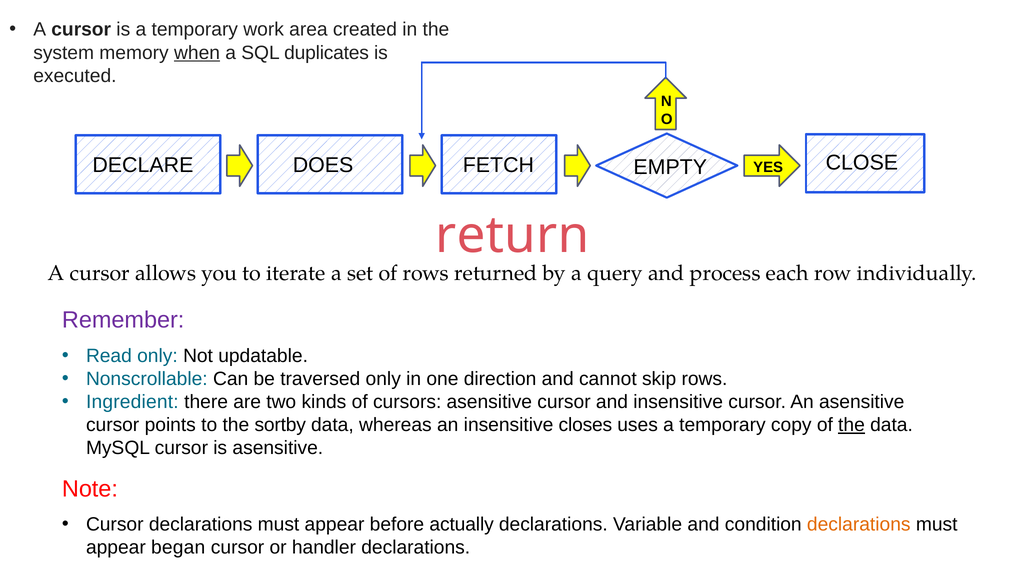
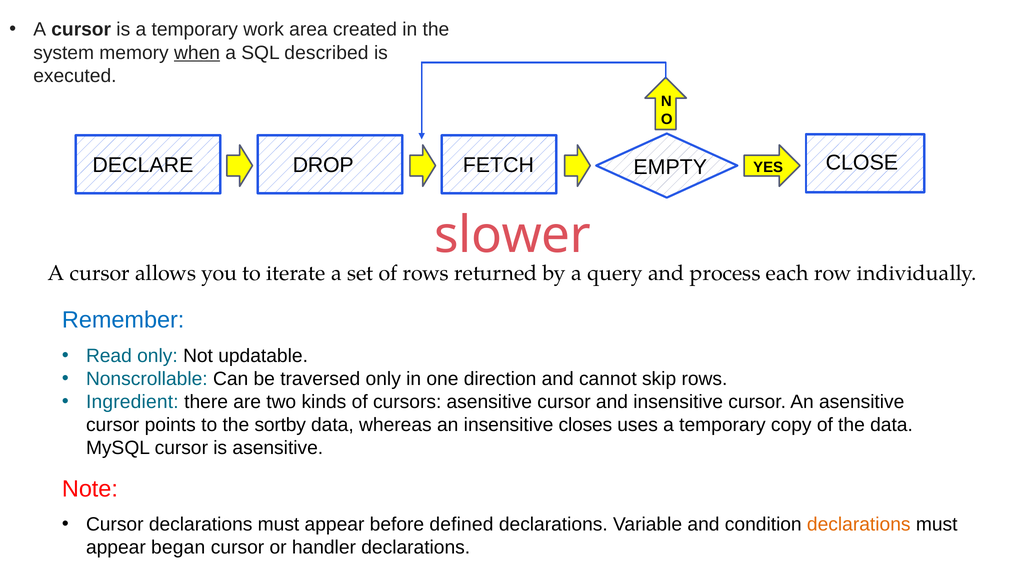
duplicates: duplicates -> described (326, 53)
DOES: DOES -> DROP (323, 165)
return: return -> slower (513, 235)
Remember colour: purple -> blue (123, 320)
the underline: present -> none (851, 425)
actually: actually -> defined (461, 524)
